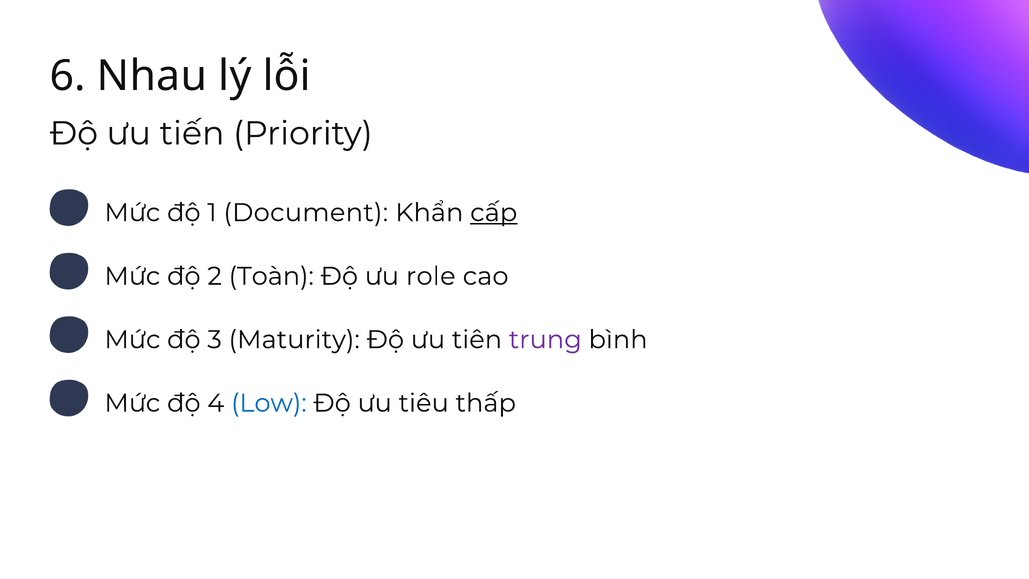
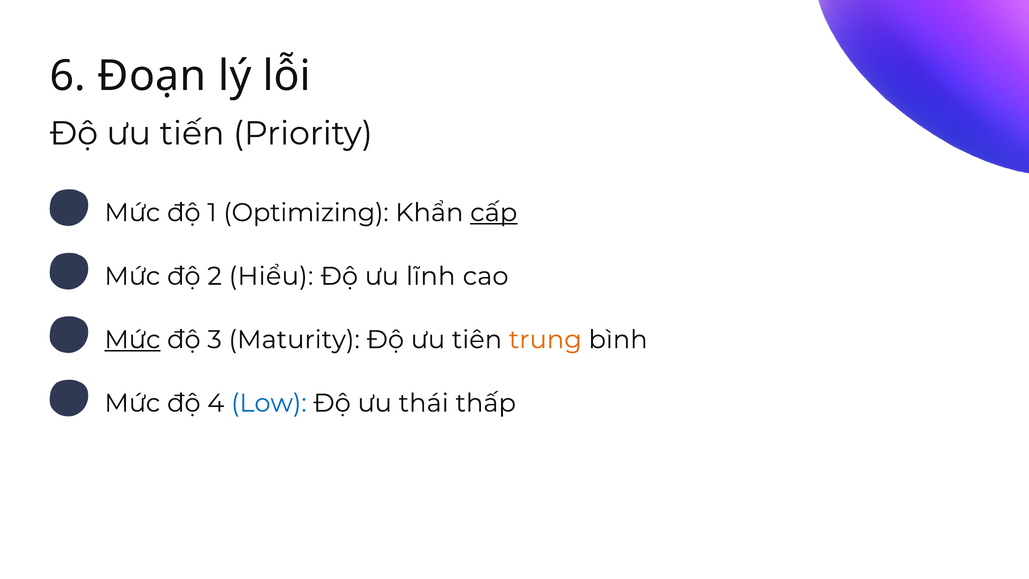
Nhau: Nhau -> Đoạn (152, 76)
Document: Document -> Optimizing (306, 213)
Toàn: Toàn -> Hiểu (271, 276)
role: role -> lĩnh (431, 276)
Mức underline: none -> present (132, 340)
trung colour: purple -> orange (545, 340)
tiêu: tiêu -> thái (424, 403)
